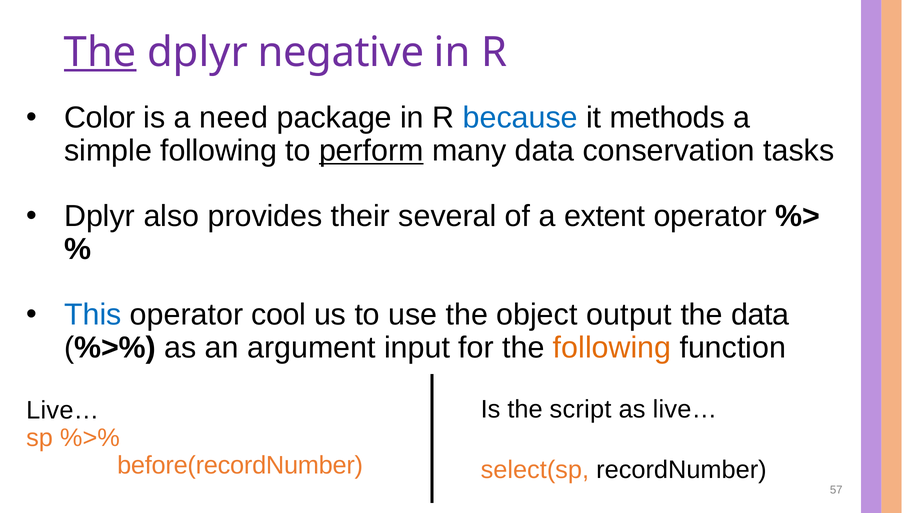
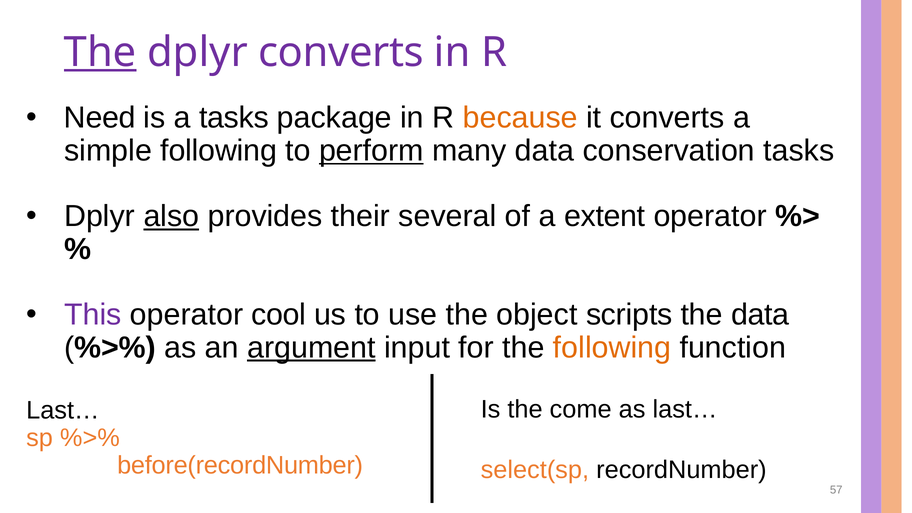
dplyr negative: negative -> converts (341, 52)
Color: Color -> Need (100, 118)
a need: need -> tasks (234, 118)
because colour: blue -> orange (520, 118)
it methods: methods -> converts (667, 118)
also underline: none -> present (171, 216)
This colour: blue -> purple (93, 315)
output: output -> scripts (629, 315)
argument underline: none -> present (311, 348)
script: script -> come (581, 409)
as live…: live… -> last… (685, 409)
Live…: Live… -> Last… (63, 411)
